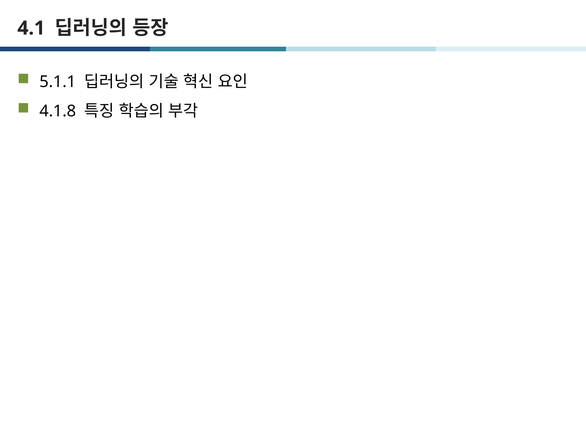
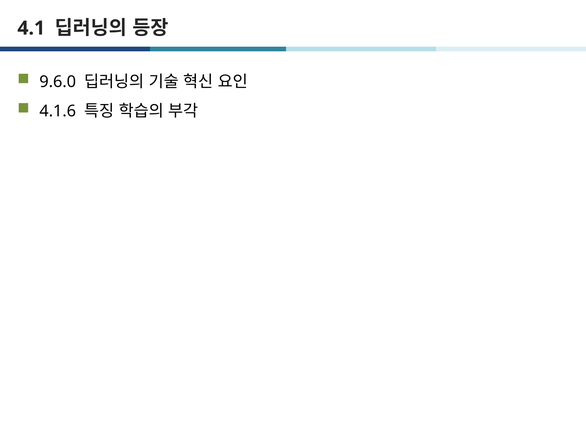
5.1.1: 5.1.1 -> 9.6.0 (58, 82)
4.1.8: 4.1.8 -> 4.1.6 (58, 111)
